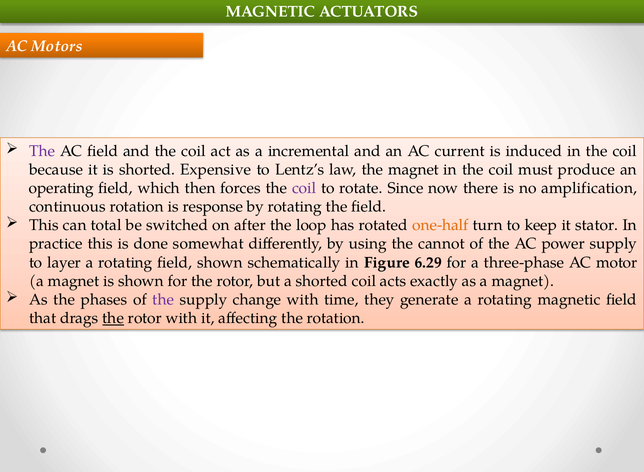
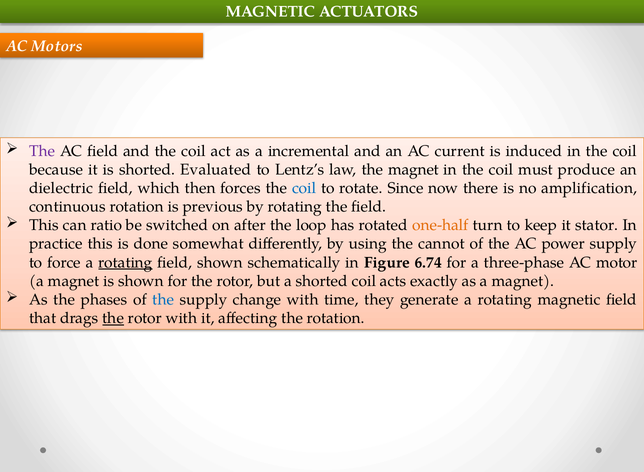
Expensive: Expensive -> Evaluated (216, 170)
operating: operating -> dielectric (61, 188)
coil colour: purple -> blue (304, 188)
response: response -> previous (213, 207)
total: total -> ratio (106, 225)
layer: layer -> force (64, 263)
rotating underline: none -> present (125, 263)
6.29: 6.29 -> 6.74 (428, 263)
the colour: purple -> blue (163, 300)
